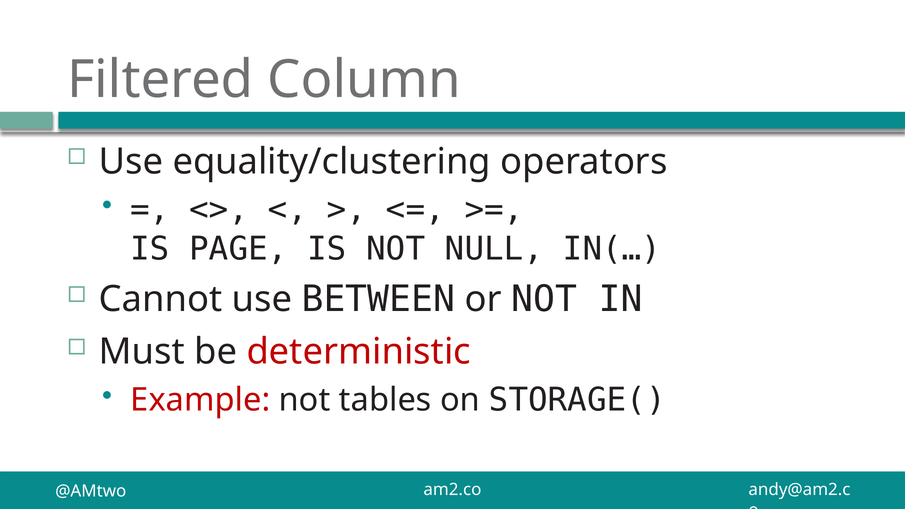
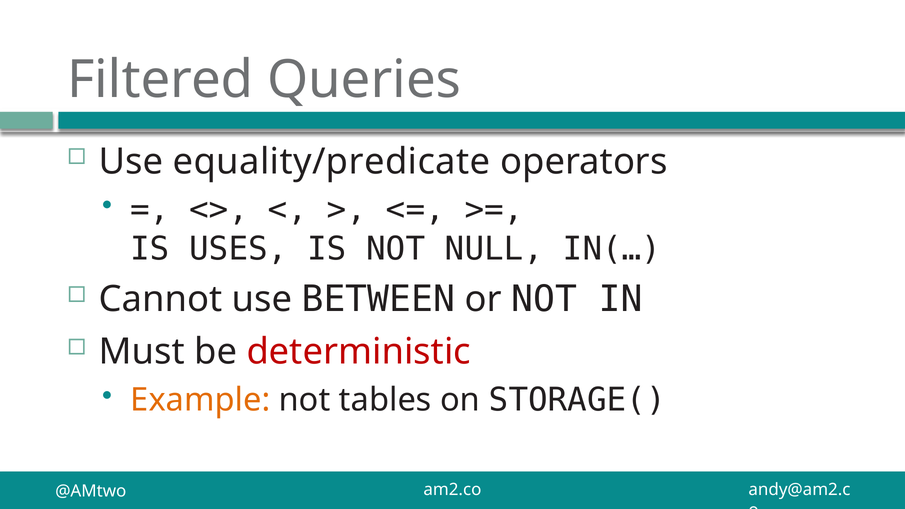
Column: Column -> Queries (364, 80)
equality/clustering: equality/clustering -> equality/predicate (332, 162)
PAGE: PAGE -> USES (238, 249)
Example colour: red -> orange (200, 400)
